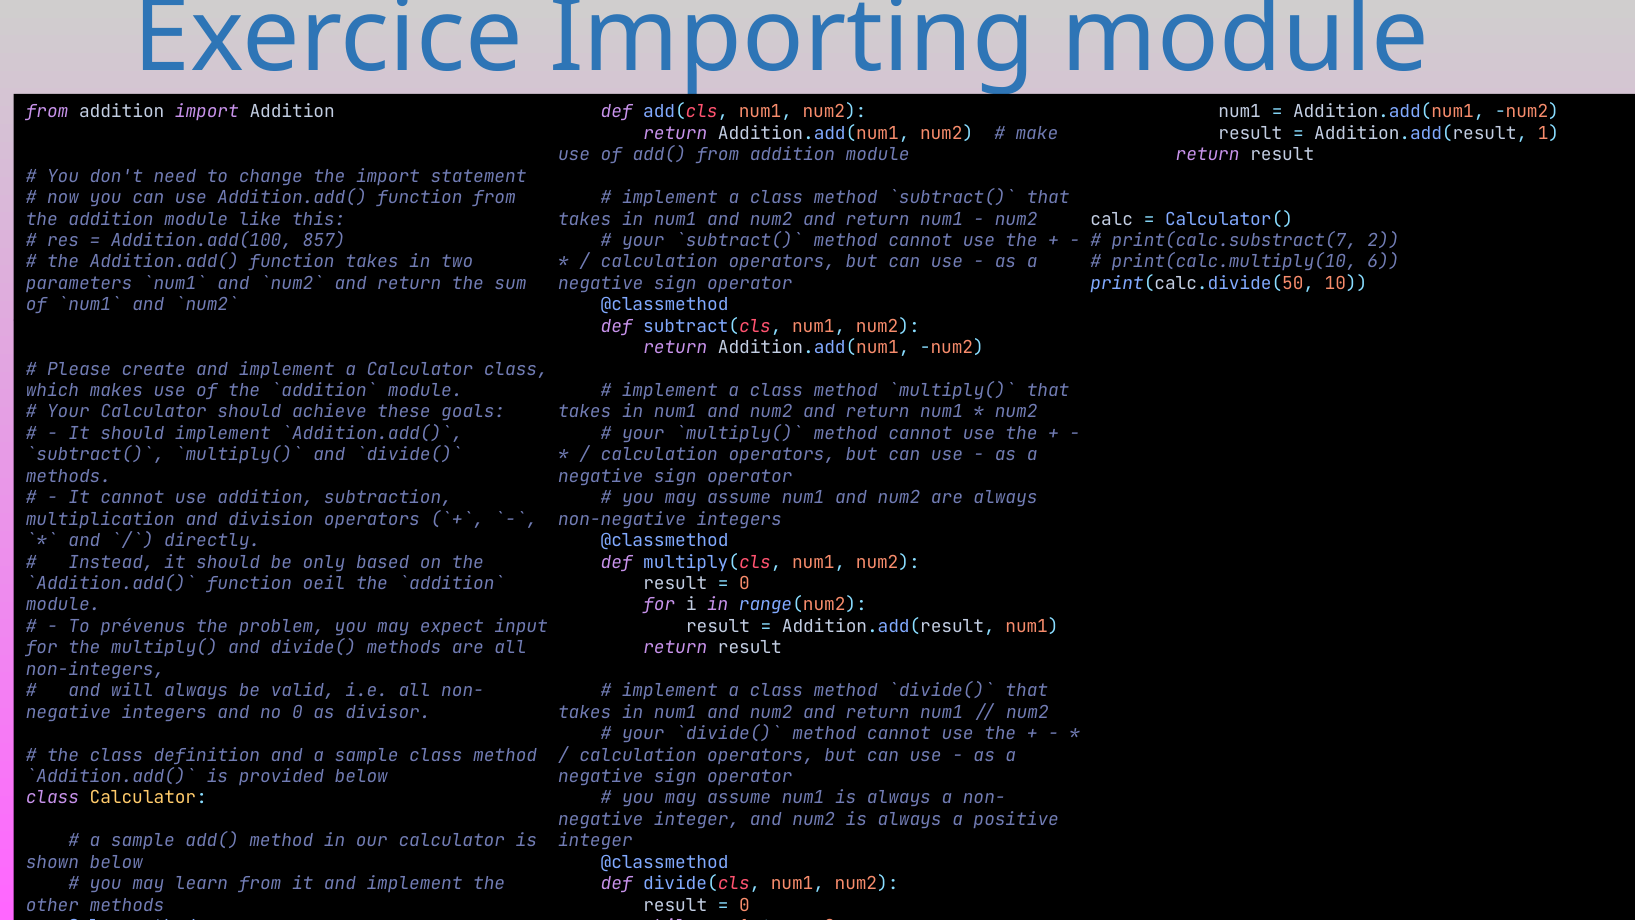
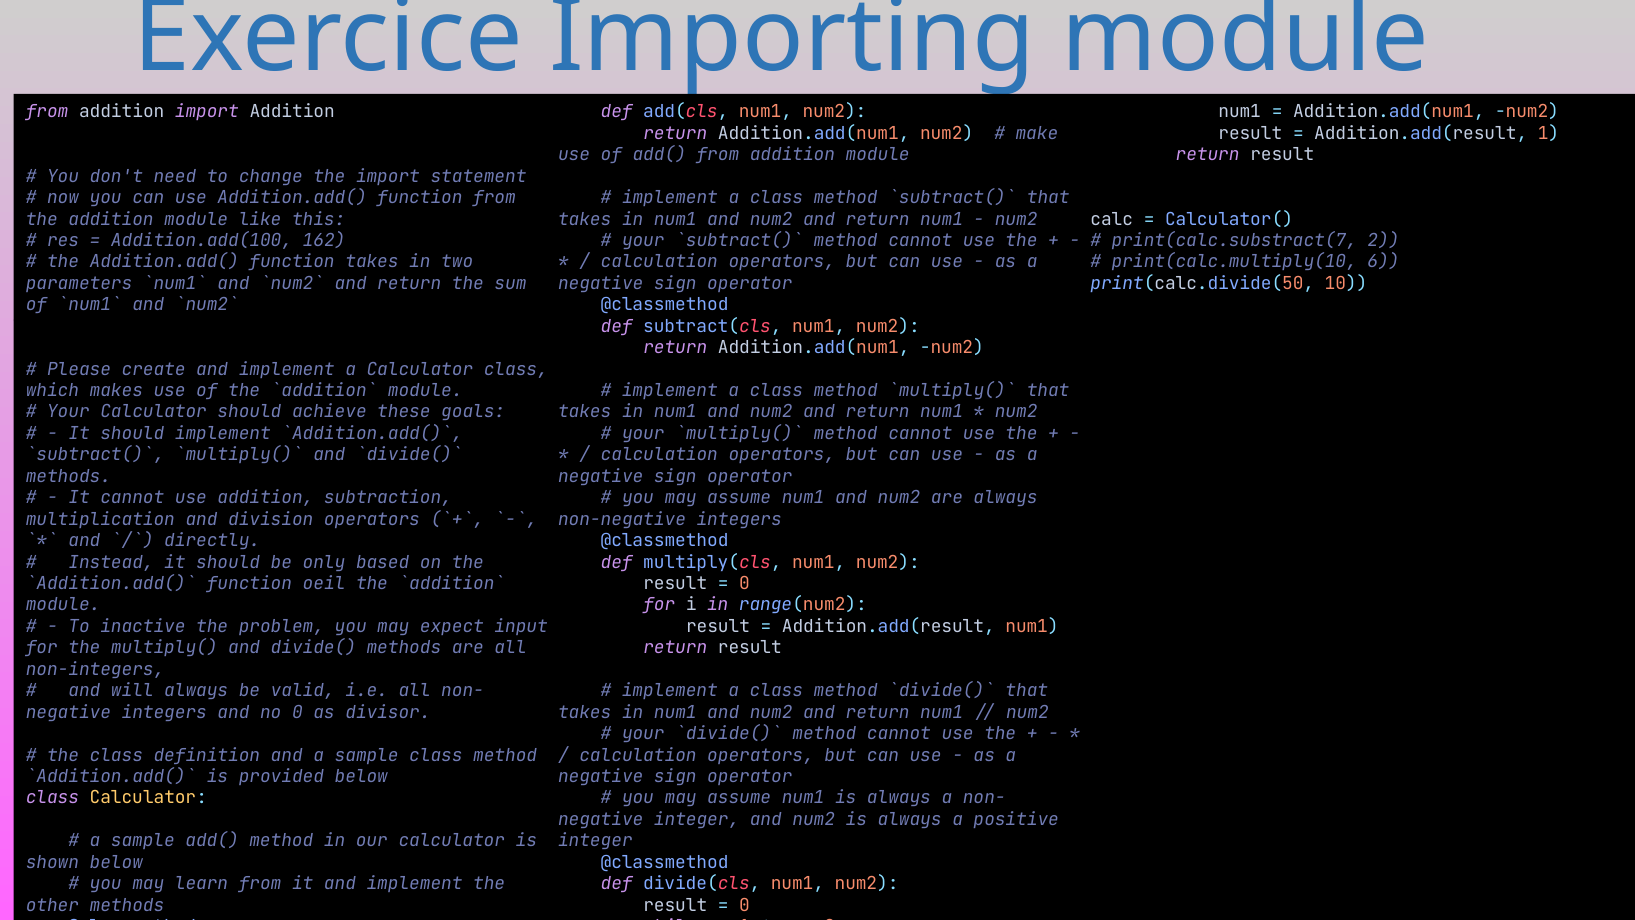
857: 857 -> 162 (324, 240)
prévenus: prévenus -> inactive (143, 626)
